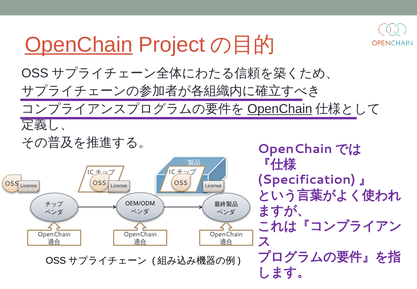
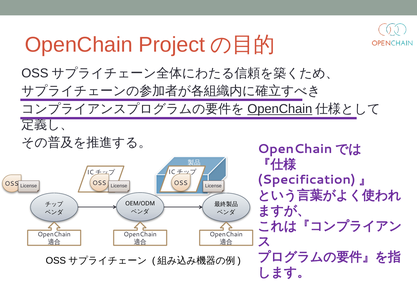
OpenChain underline: present -> none (79, 45)
